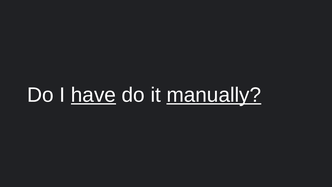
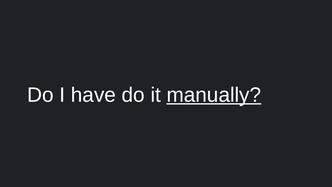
have underline: present -> none (93, 95)
